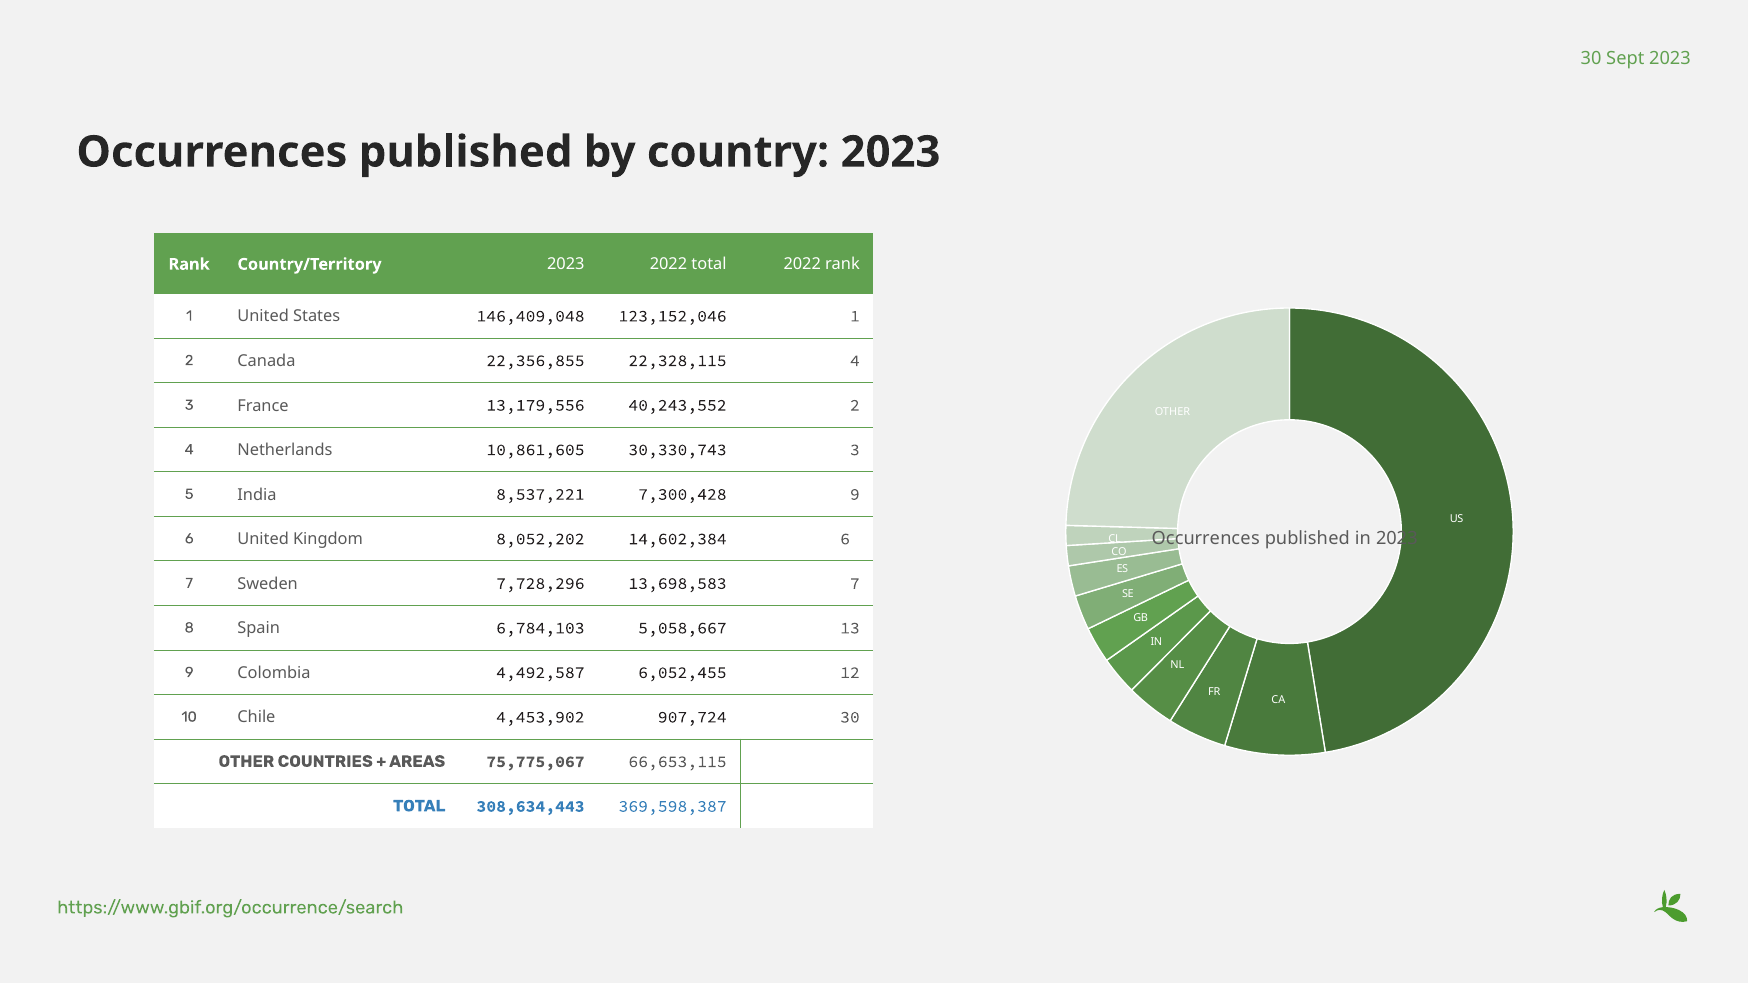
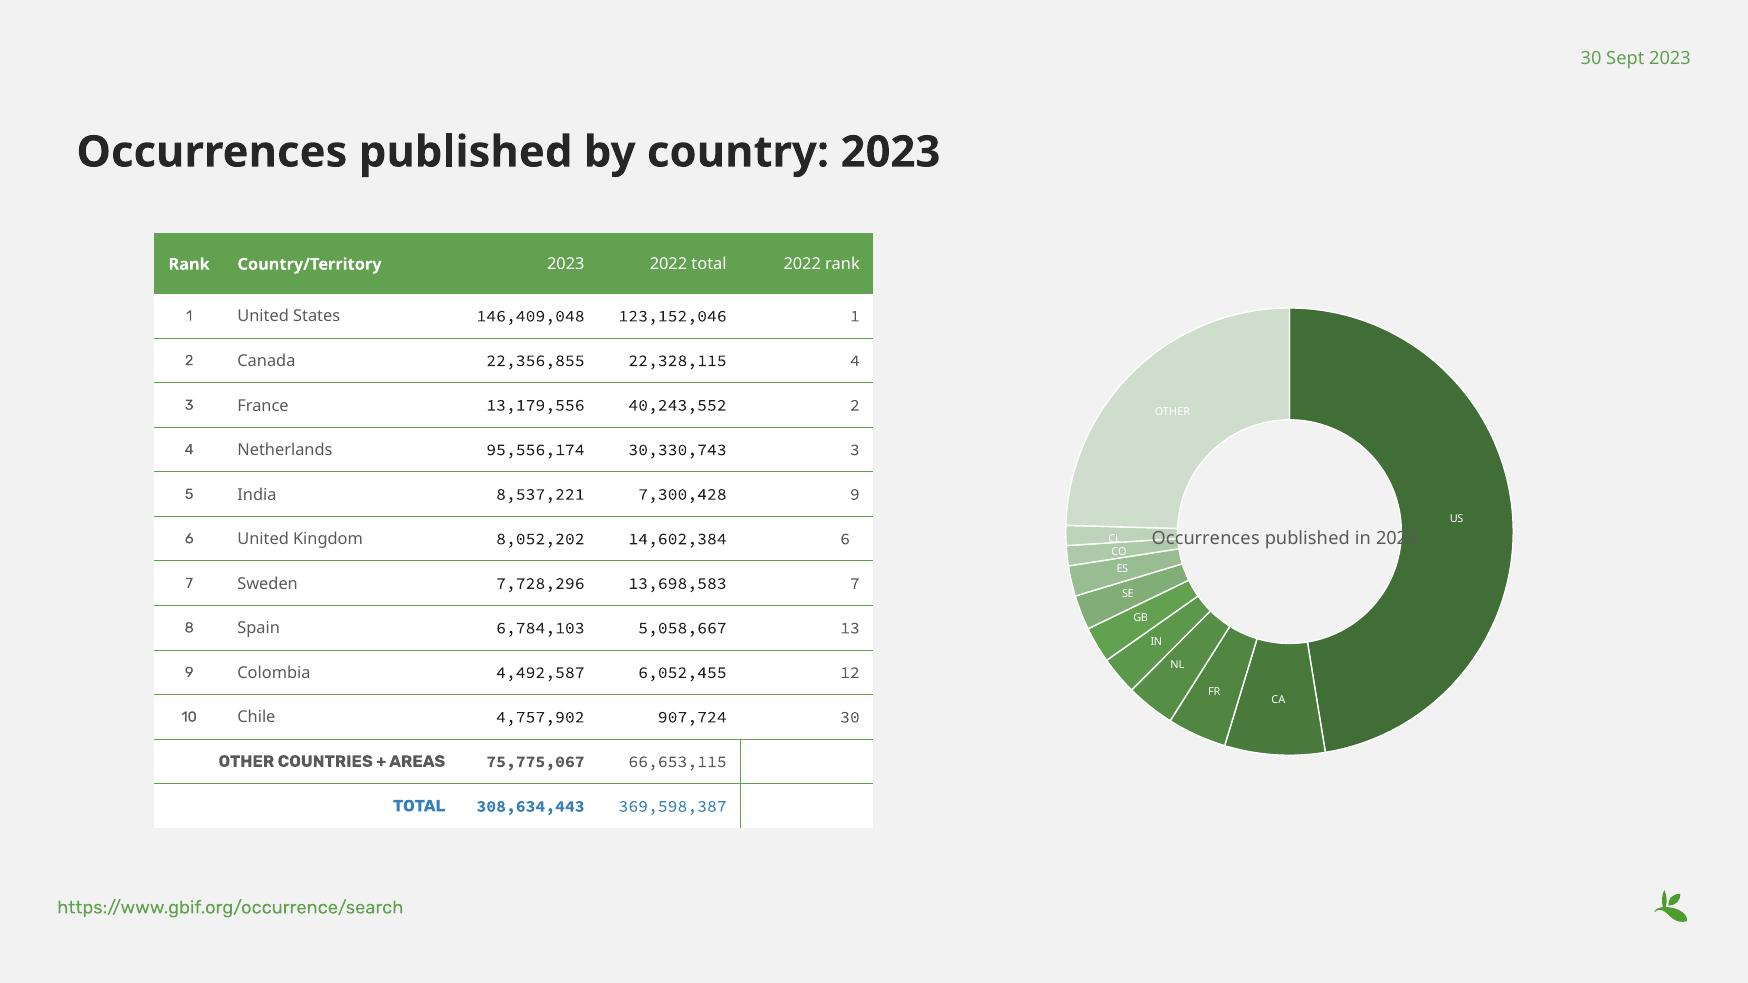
10,861,605: 10,861,605 -> 95,556,174 (535, 450)
4,453,902: 4,453,902 -> 4,757,902 (540, 717)
